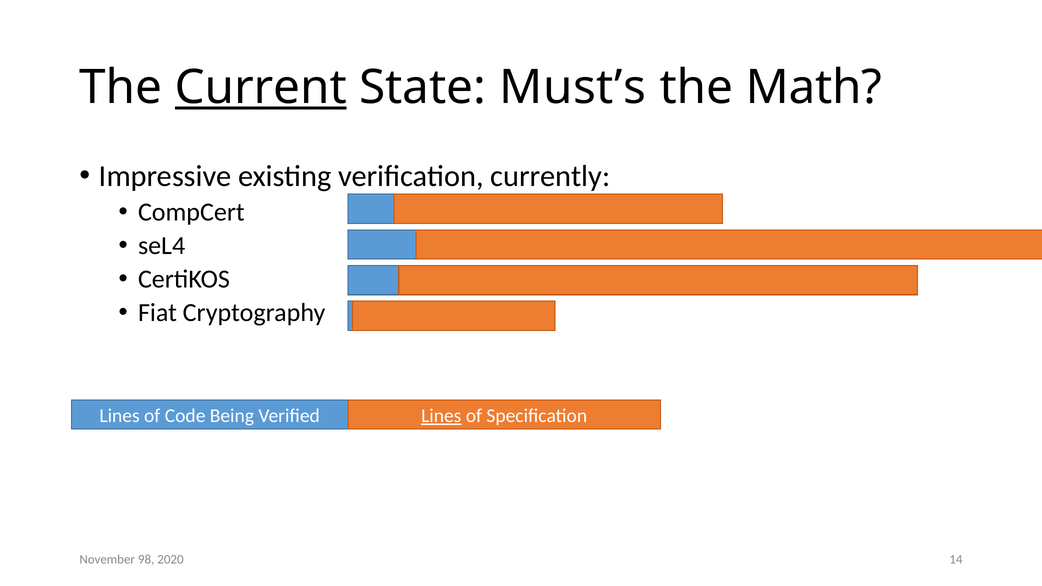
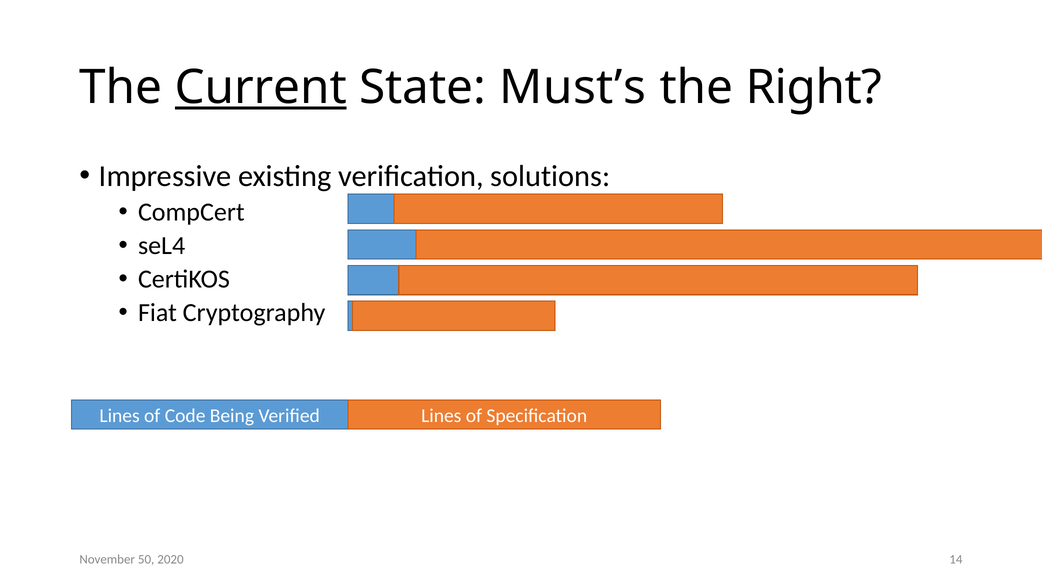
Math: Math -> Right (814, 88)
currently: currently -> solutions (550, 176)
Lines underline: present -> none (441, 416)
98: 98 -> 50 (146, 560)
